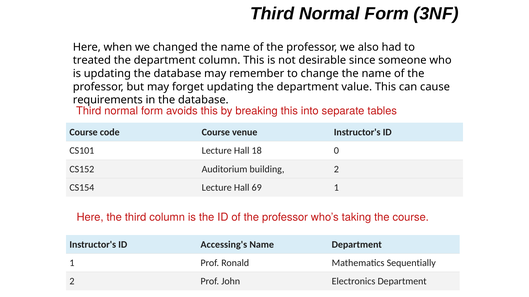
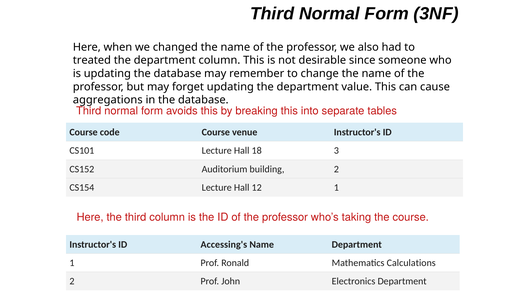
requirements: requirements -> aggregations (108, 100)
0: 0 -> 3 (336, 151)
69: 69 -> 12 (257, 188)
Sequentially: Sequentially -> Calculations (411, 263)
